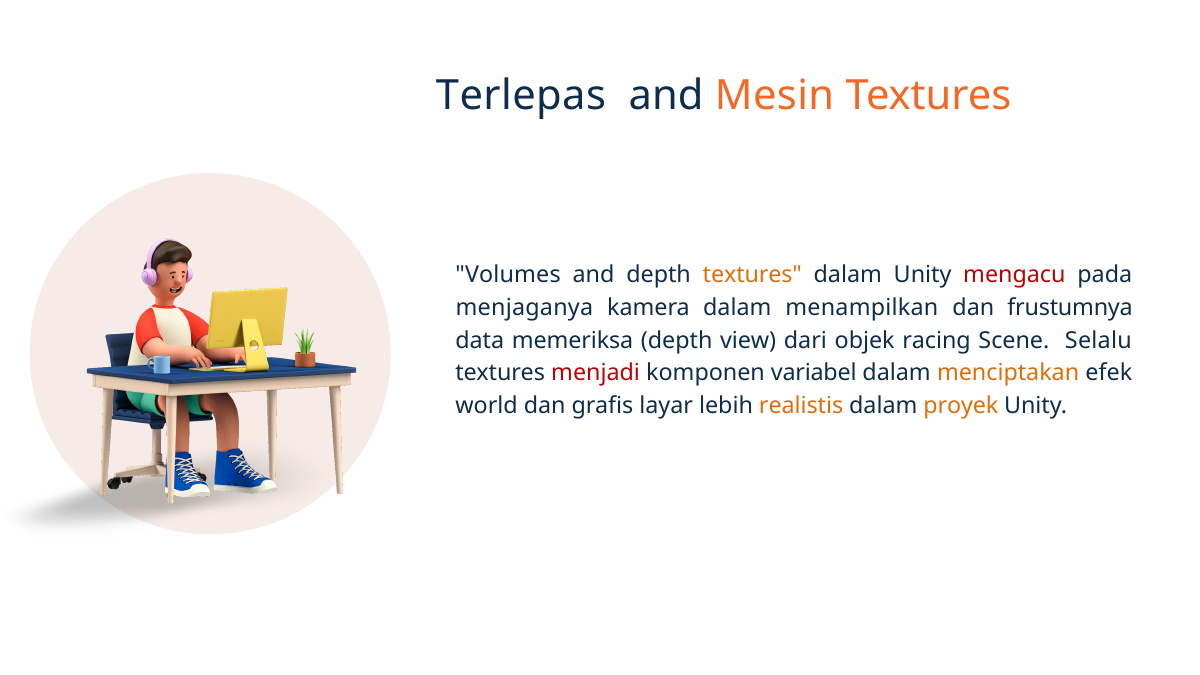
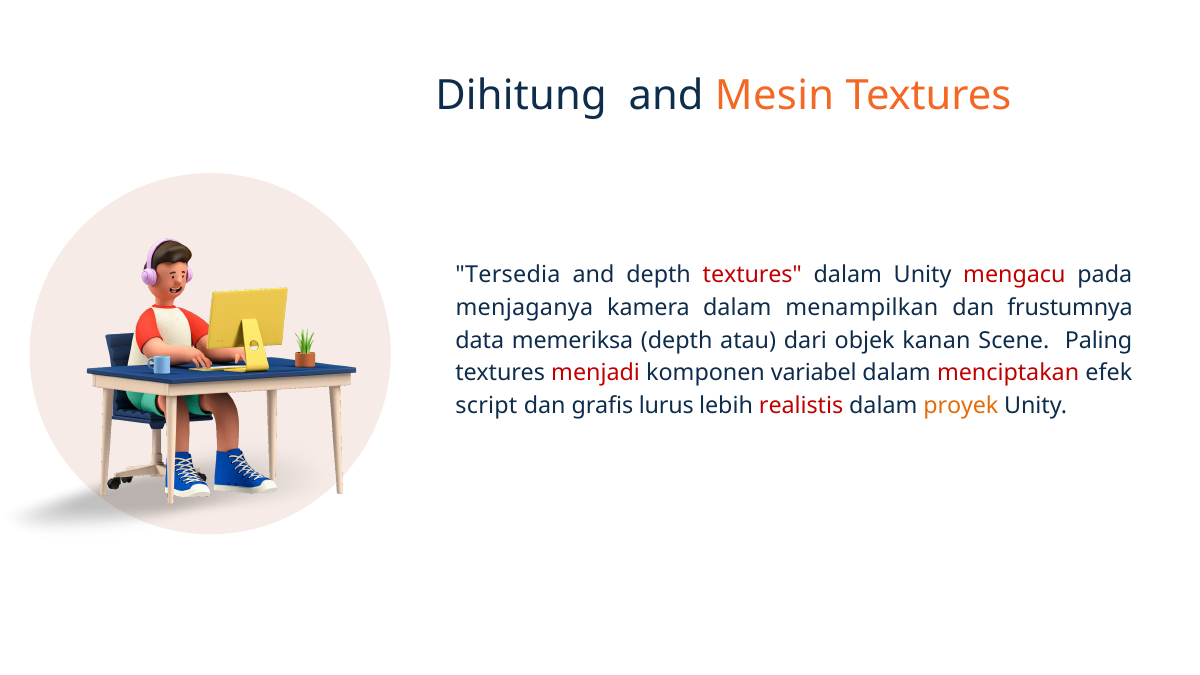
Terlepas: Terlepas -> Dihitung (521, 95)
Volumes: Volumes -> Tersedia (508, 275)
textures colour: orange -> red (752, 275)
view: view -> atau (748, 340)
racing: racing -> kanan (936, 340)
Selalu: Selalu -> Paling (1099, 340)
menciptakan colour: orange -> red (1008, 373)
world: world -> script (486, 406)
layar: layar -> lurus (666, 406)
realistis colour: orange -> red (801, 406)
